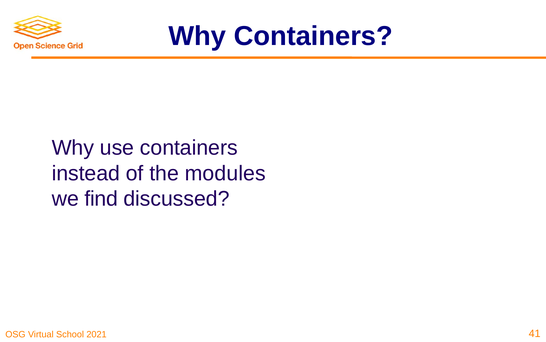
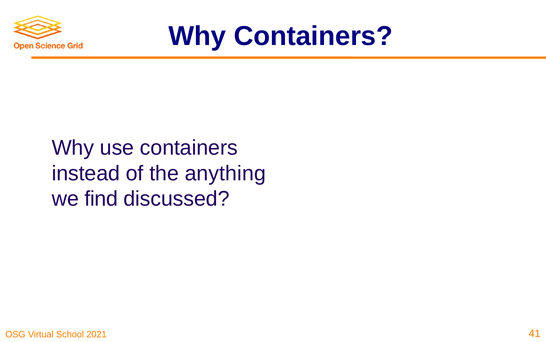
modules: modules -> anything (225, 173)
